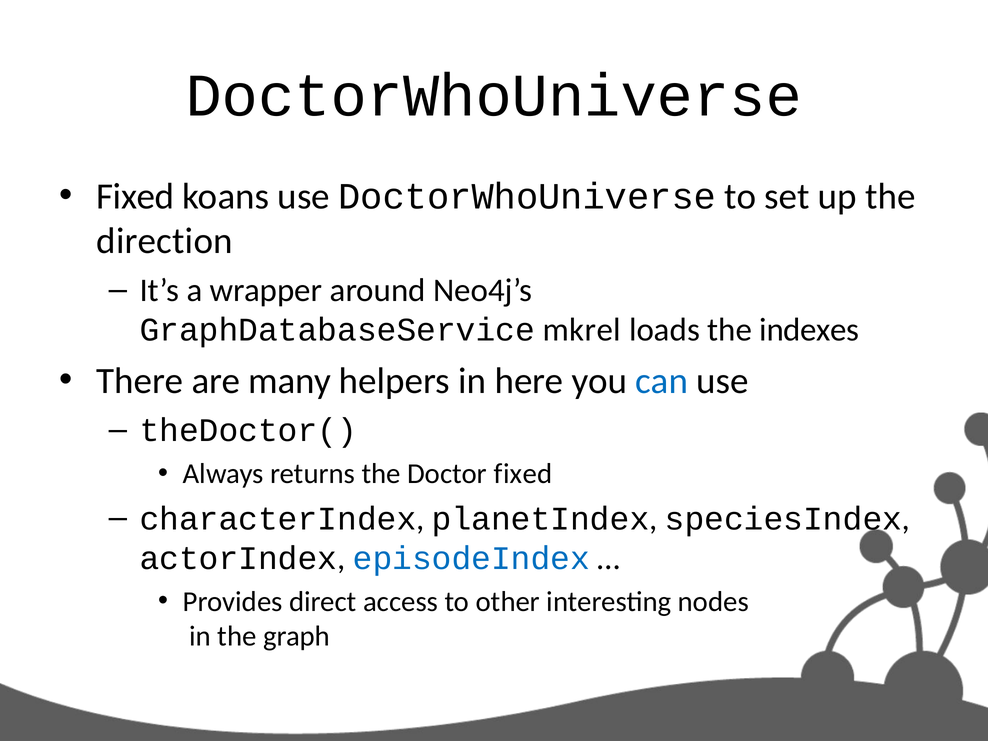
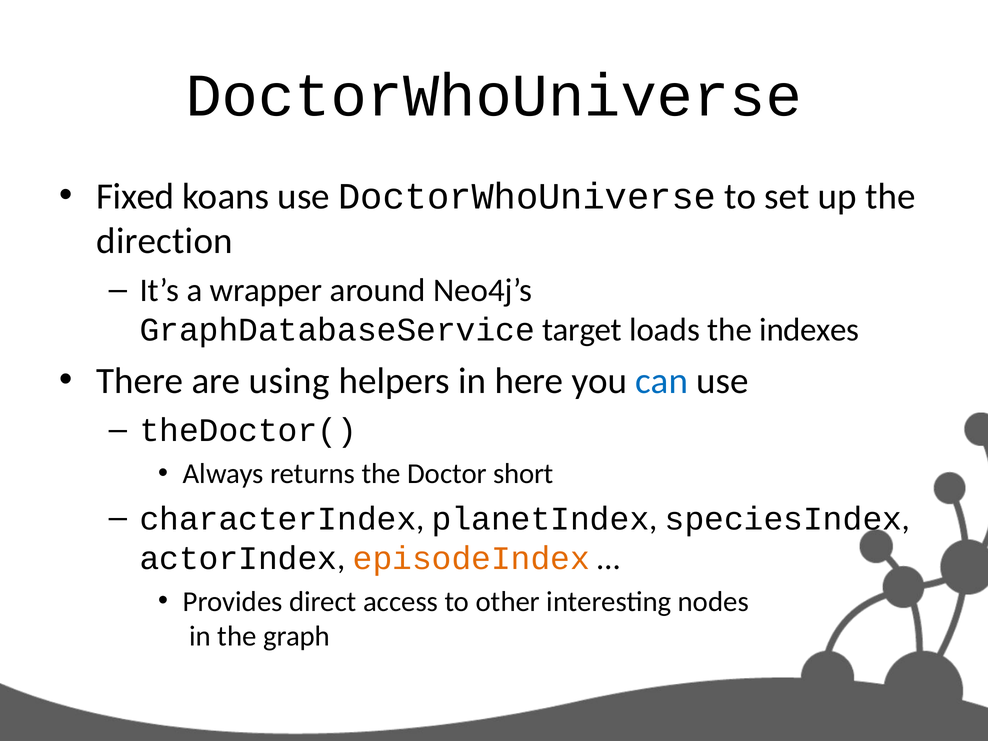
mkrel: mkrel -> target (582, 330)
many: many -> using (289, 381)
Doctor fixed: fixed -> short (523, 474)
episodeIndex colour: blue -> orange (471, 558)
